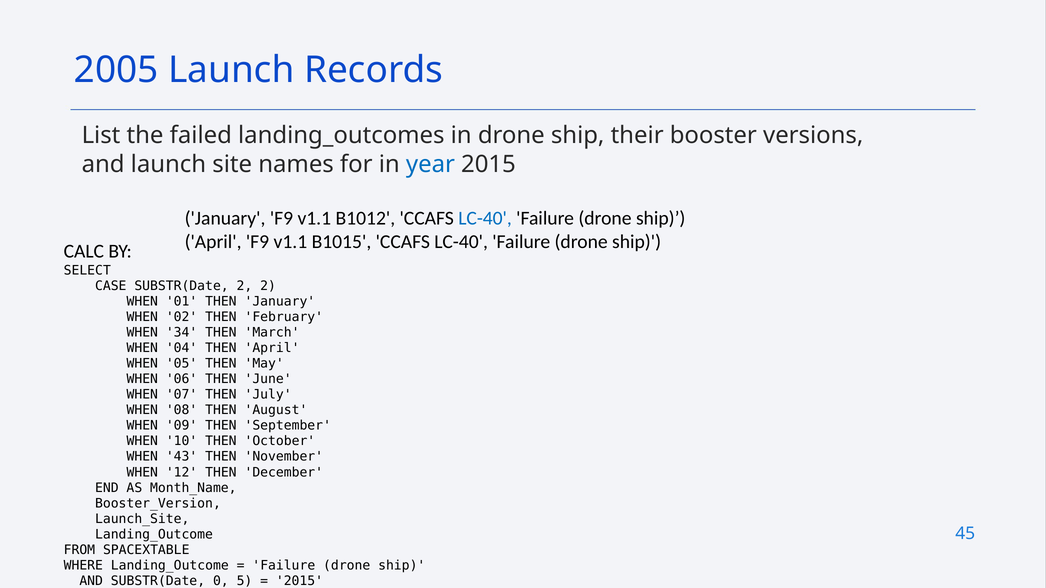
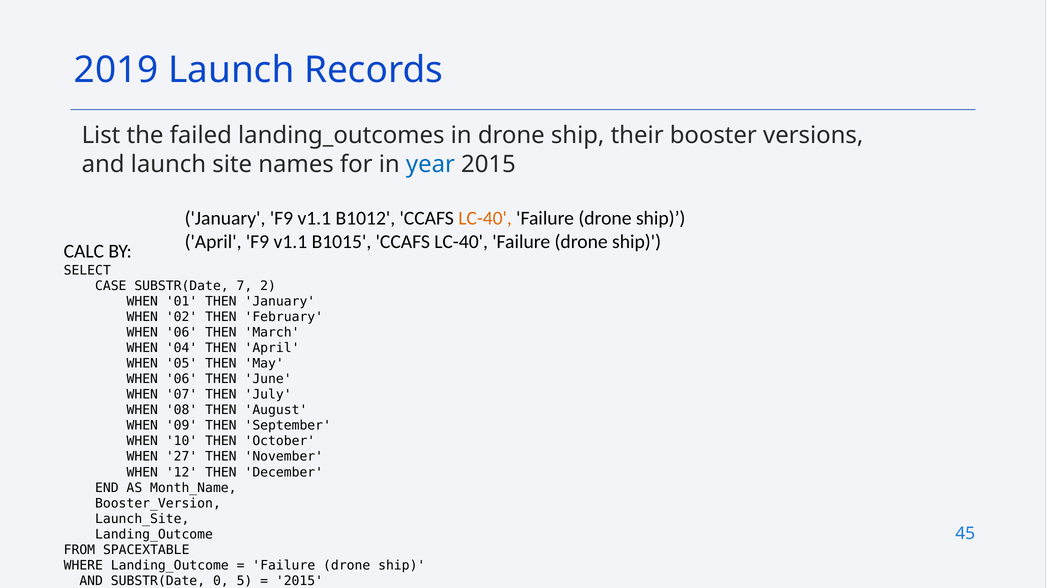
2005: 2005 -> 2019 (116, 70)
LC-40 colour: blue -> orange (485, 219)
SUBSTR(Date 2: 2 -> 7 (244, 286)
34: 34 -> 06 (182, 333)
43: 43 -> 27 (182, 457)
